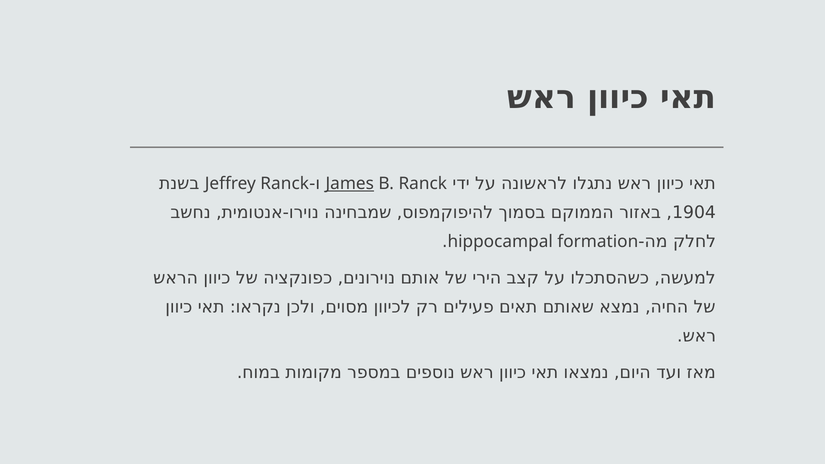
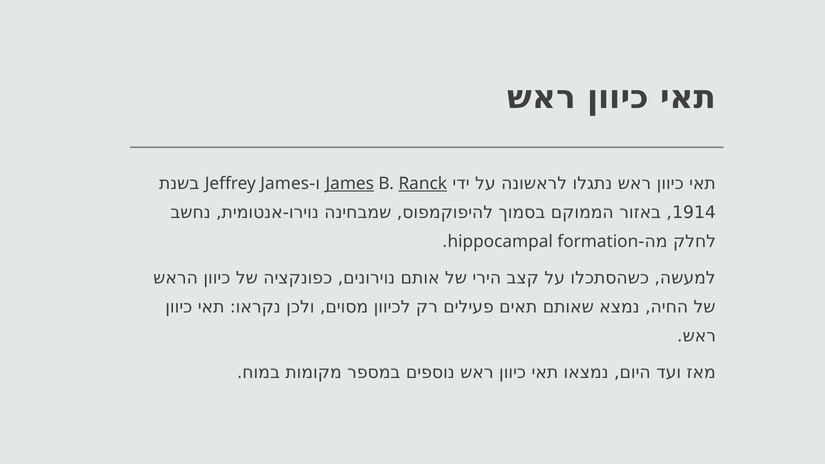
Ranck: Ranck -> James (285, 184)
Ranck underline: none -> present (423, 184)
1904: 1904 -> 1914 (694, 213)
